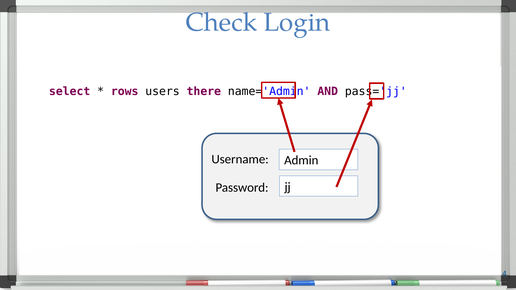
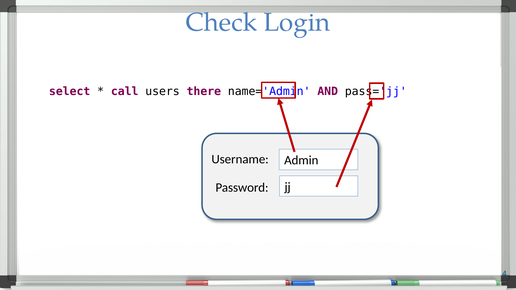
rows: rows -> call (125, 91)
